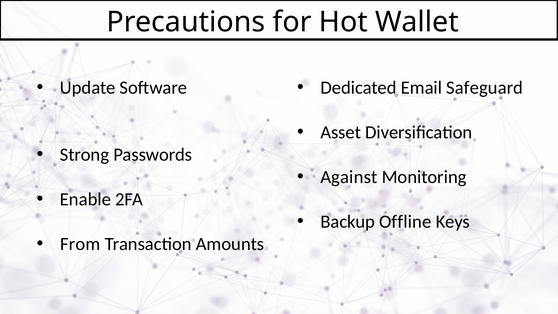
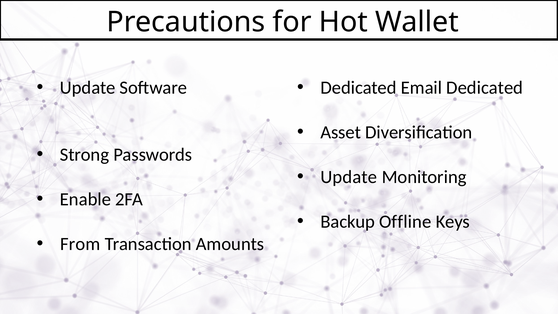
Email Safeguard: Safeguard -> Dedicated (485, 88)
Against: Against -> Update (349, 177)
